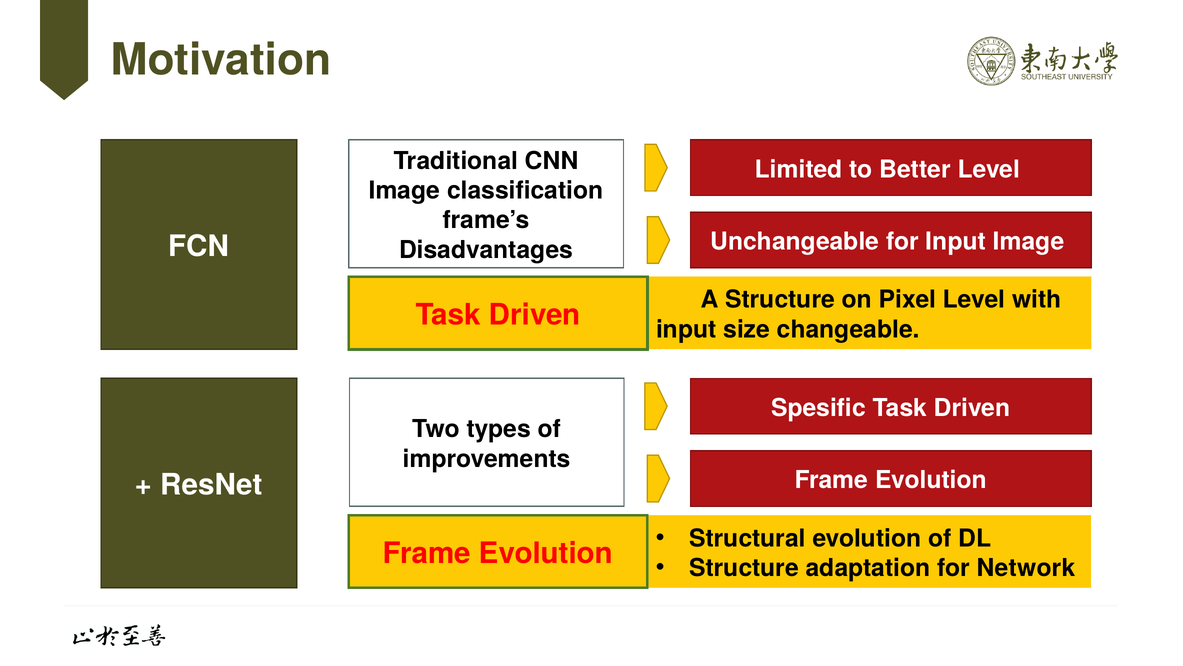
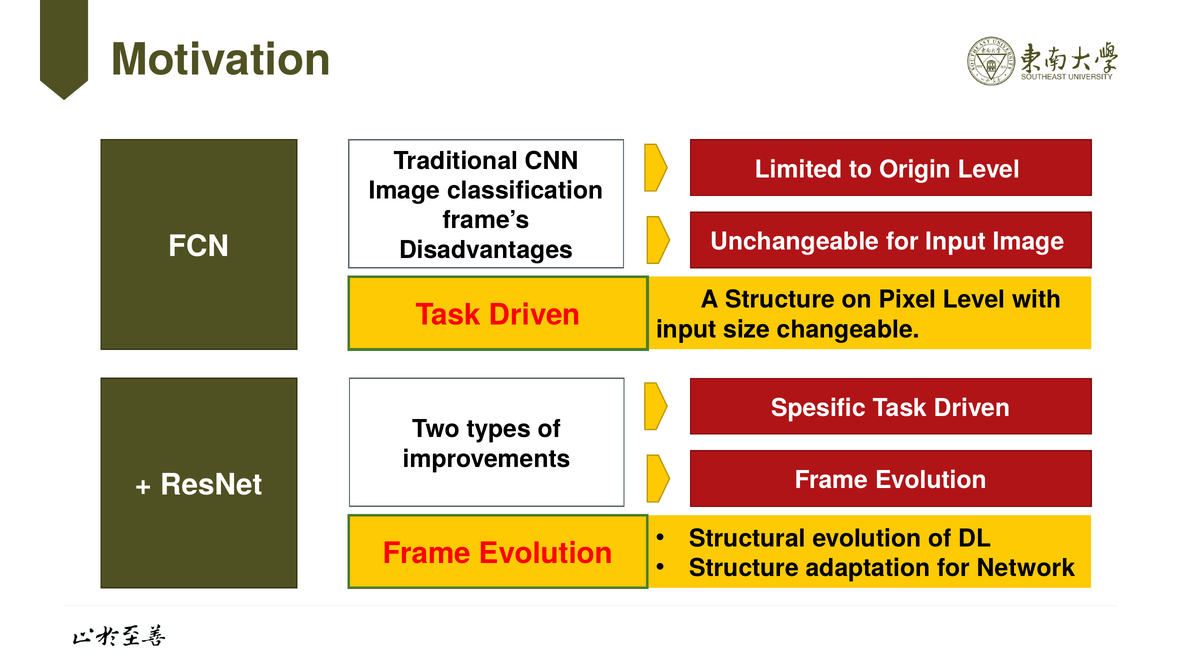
Better: Better -> Origin (915, 169)
